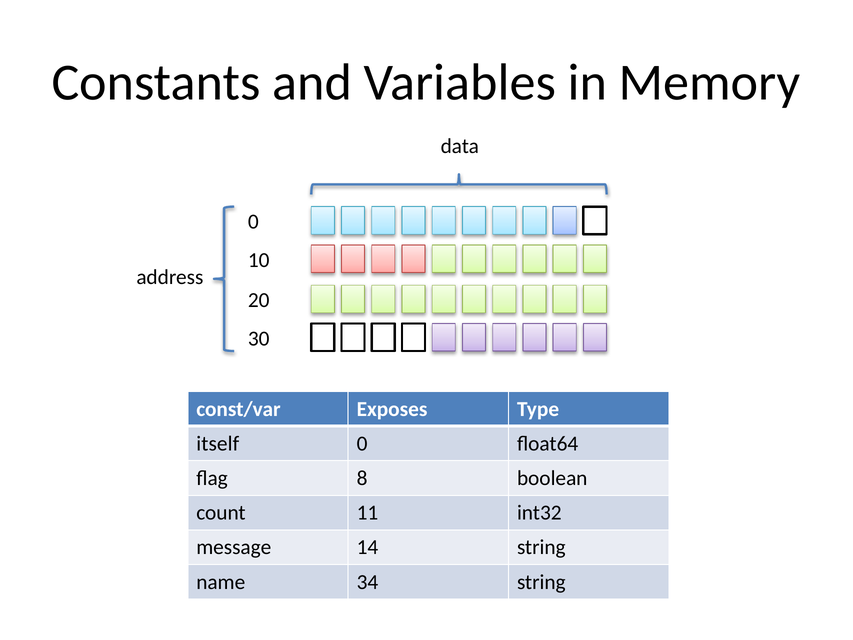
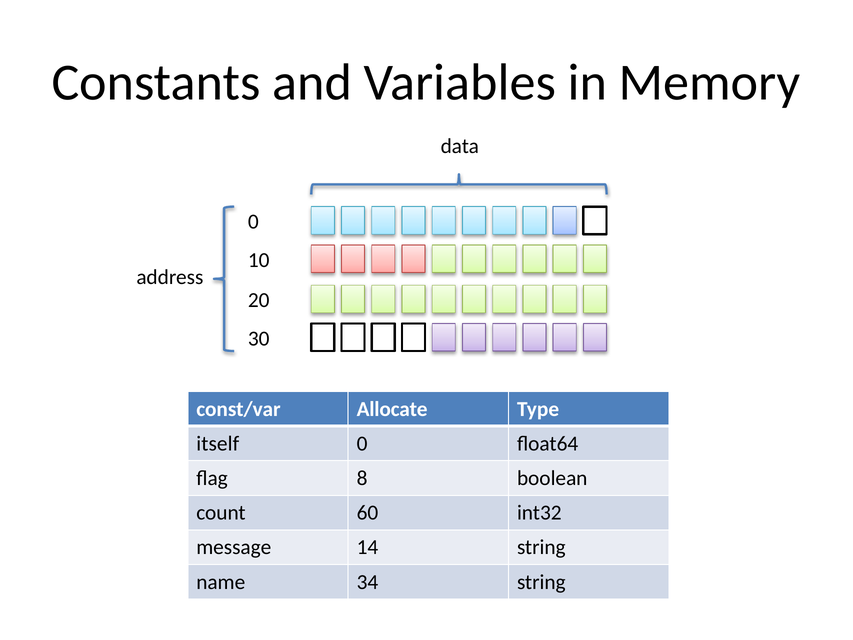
Exposes: Exposes -> Allocate (392, 409)
11: 11 -> 60 (367, 513)
